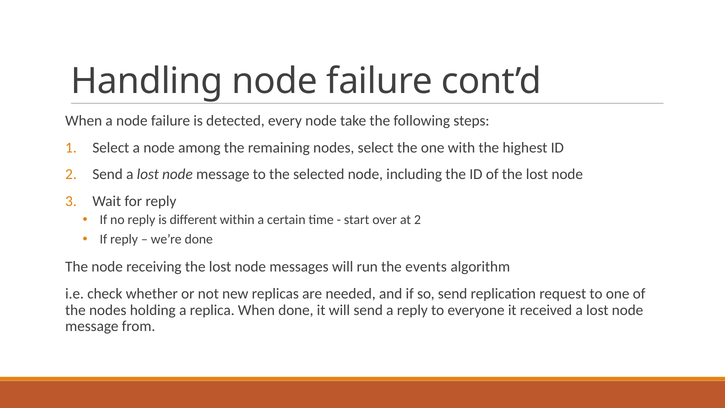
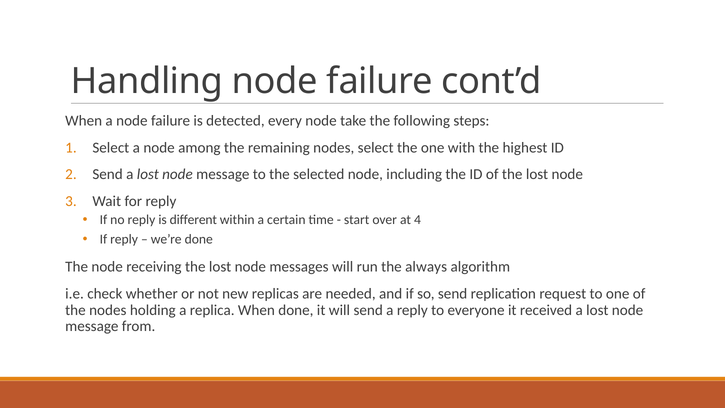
at 2: 2 -> 4 (418, 220)
events: events -> always (426, 267)
